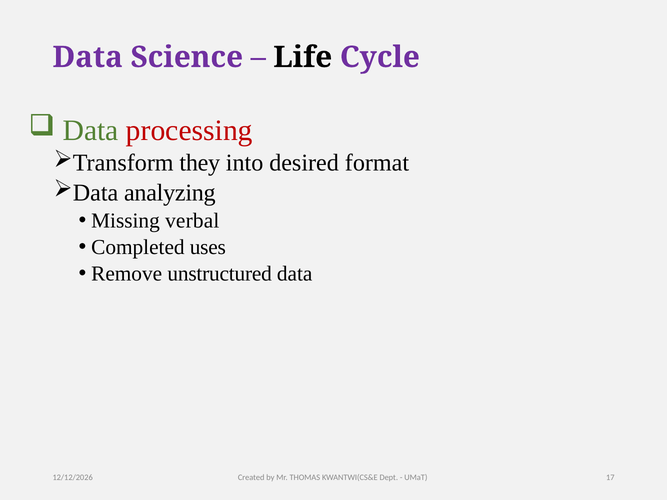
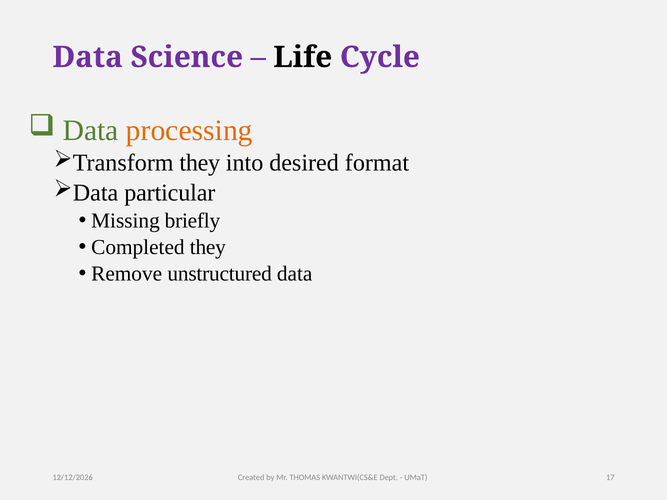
processing colour: red -> orange (189, 131)
analyzing: analyzing -> particular (170, 193)
verbal: verbal -> briefly (192, 221)
Completed uses: uses -> they (208, 247)
